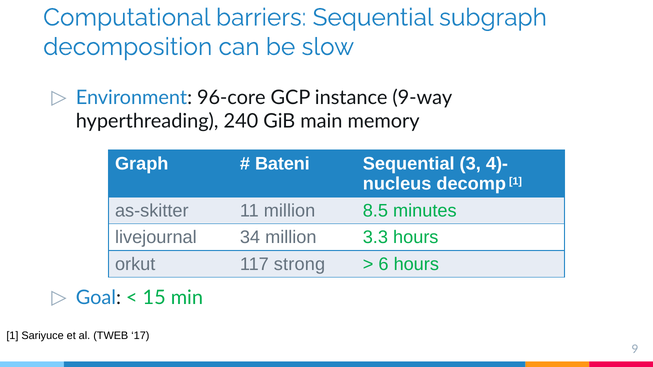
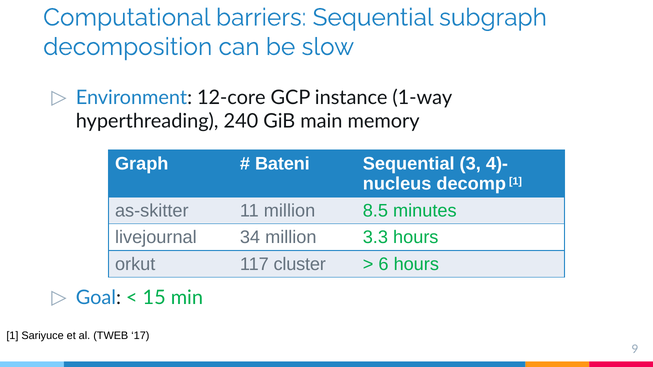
96-core: 96-core -> 12-core (231, 98)
9-way: 9-way -> 1-way (422, 98)
strong: strong -> cluster (300, 264)
